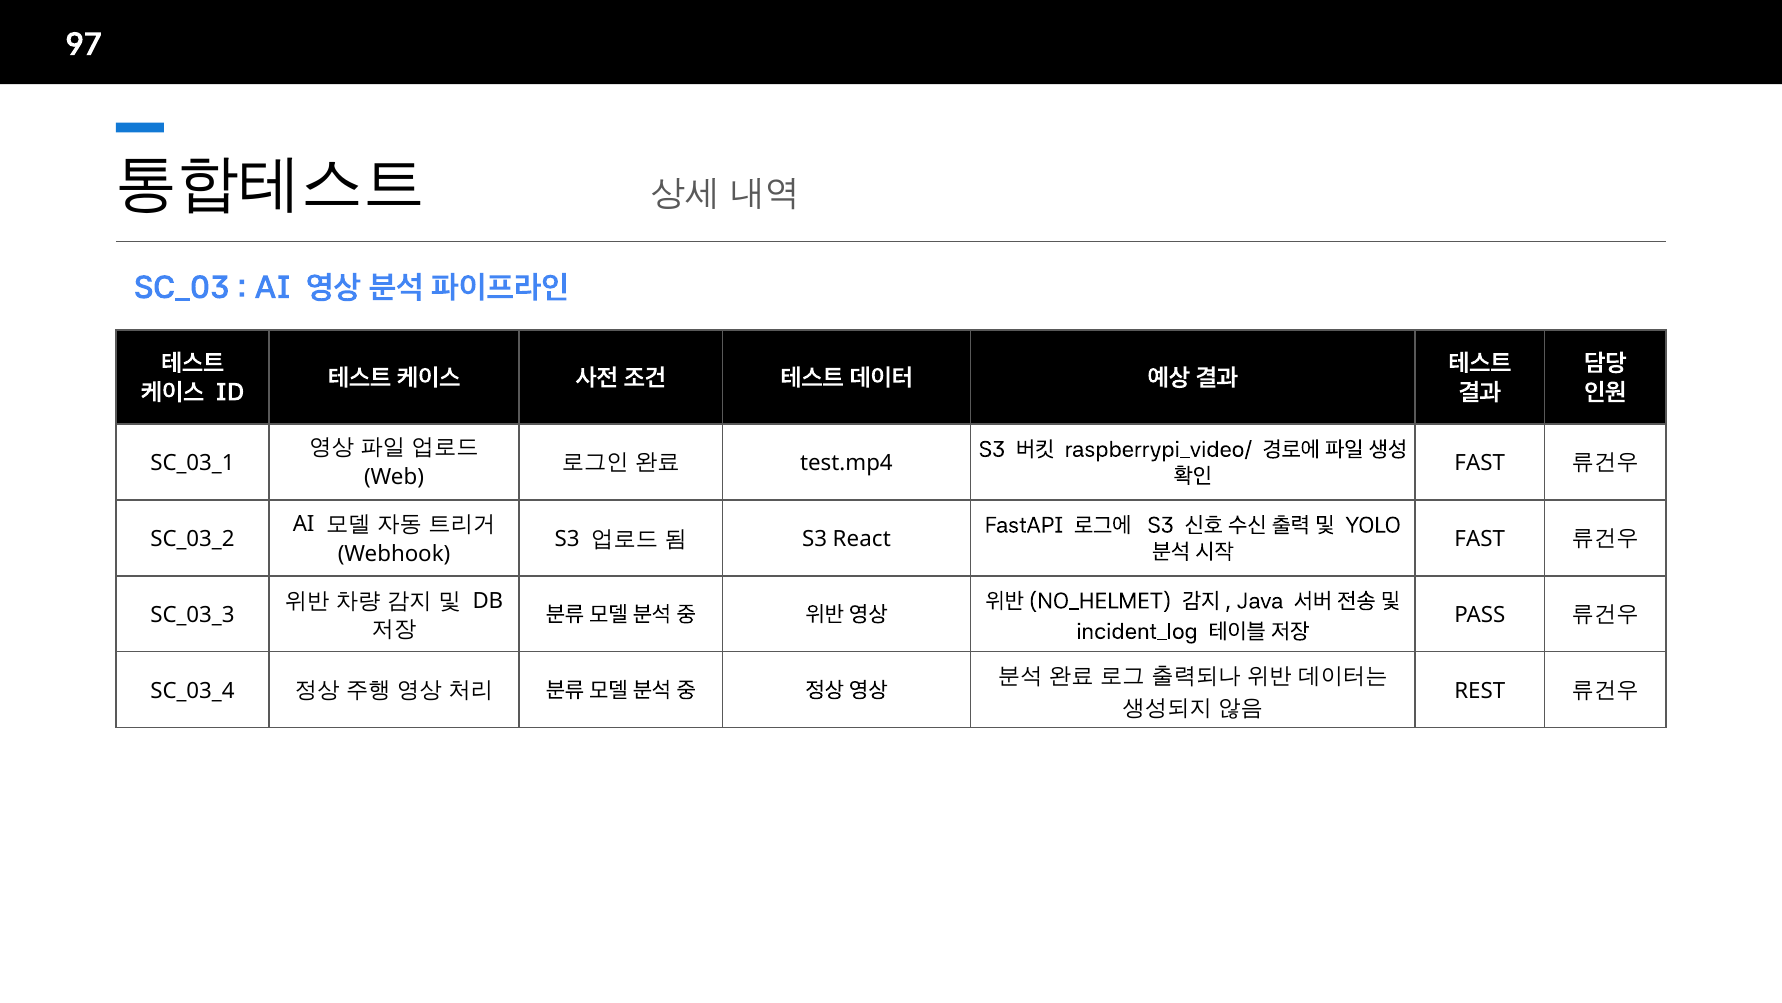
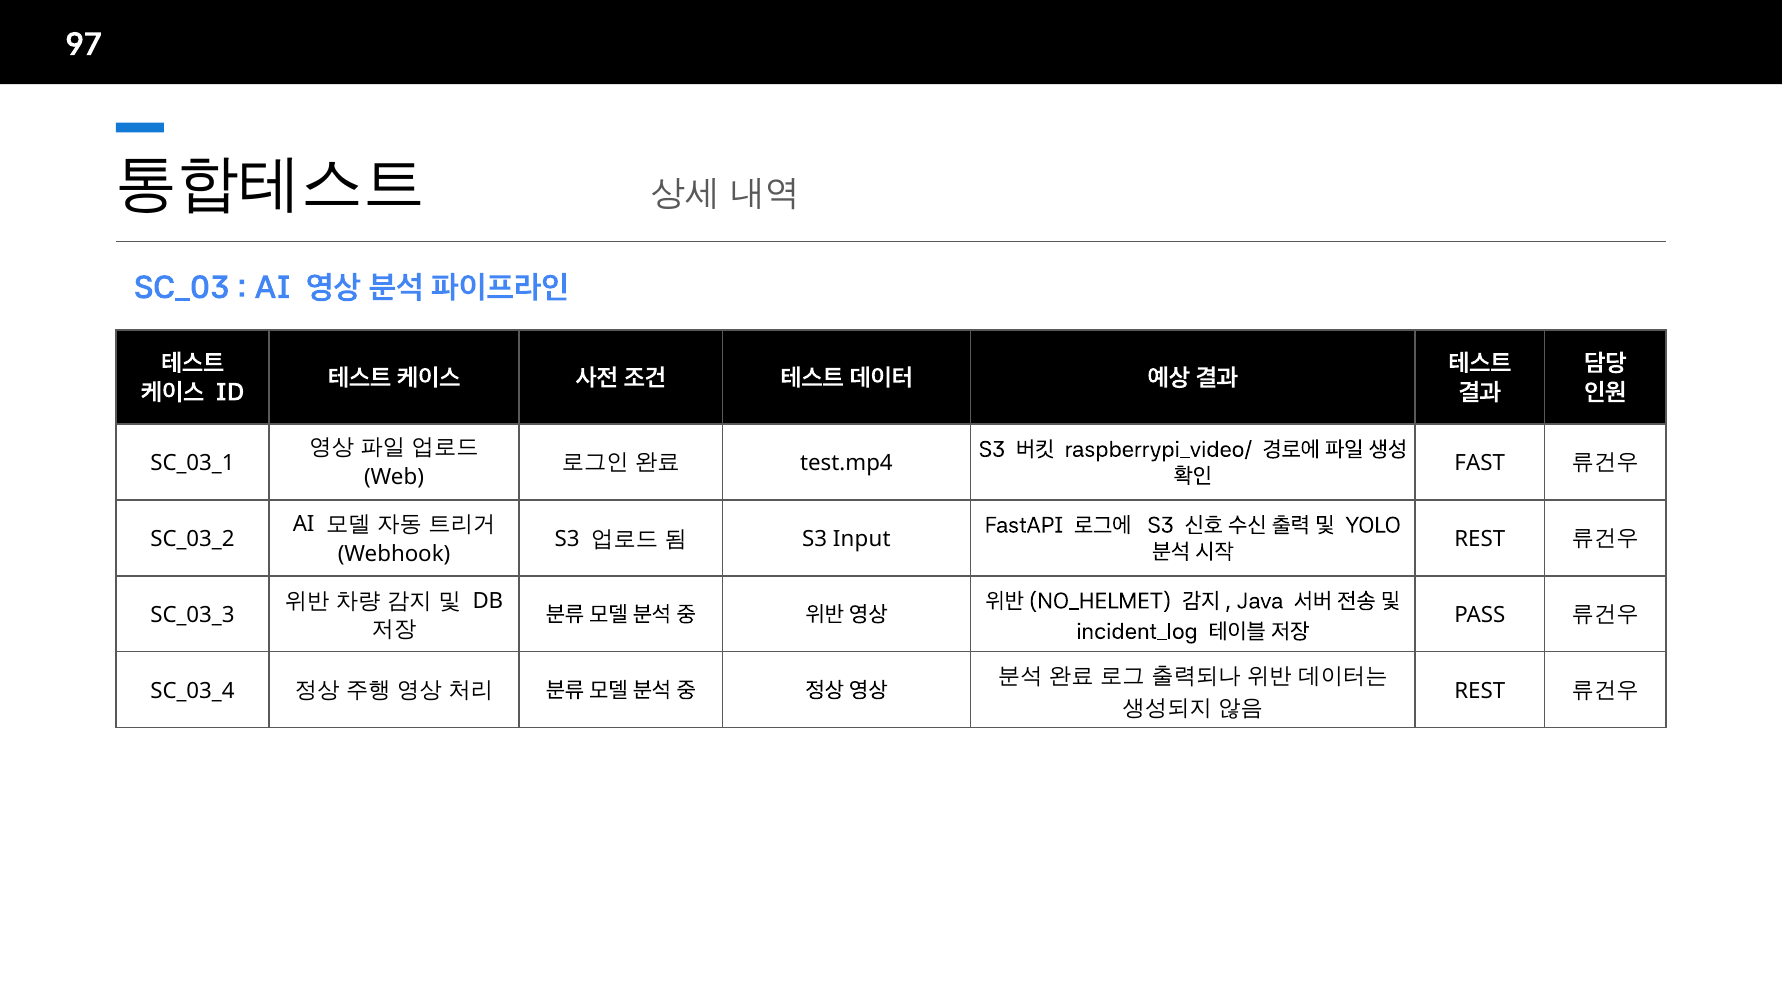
React: React -> Input (862, 539)
FAST: FAST -> REST (1480, 539)
